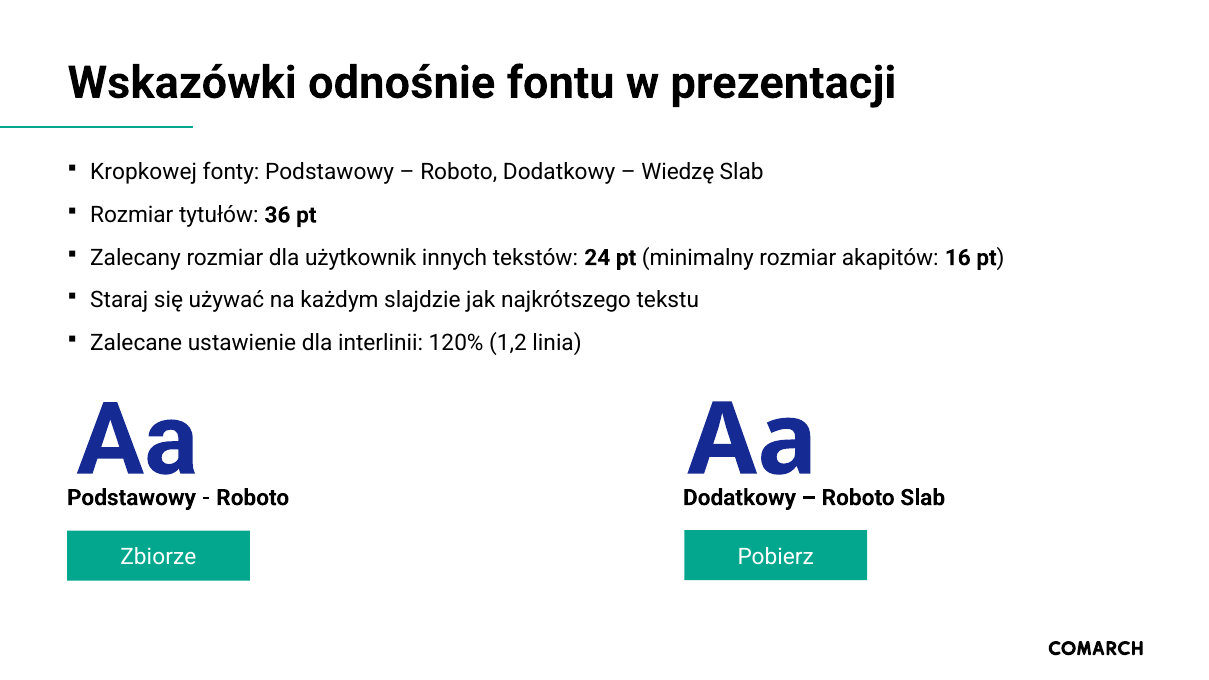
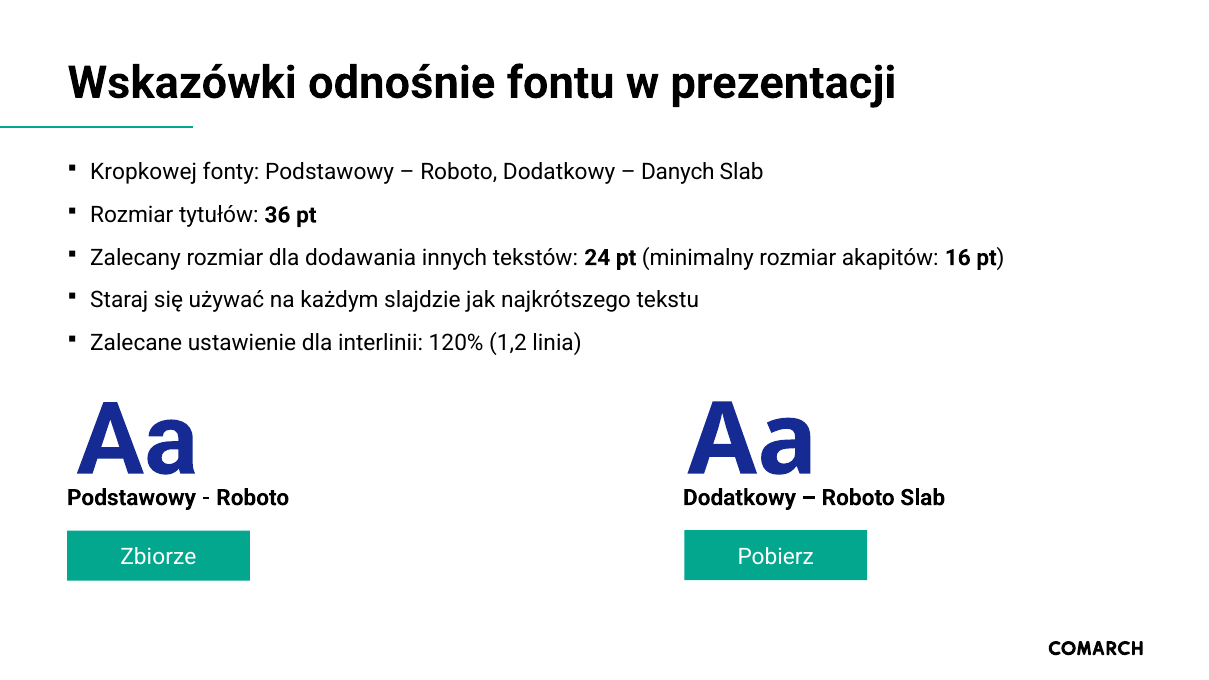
Wiedzę: Wiedzę -> Danych (678, 172)
użytkownik: użytkownik -> dodawania (361, 258)
